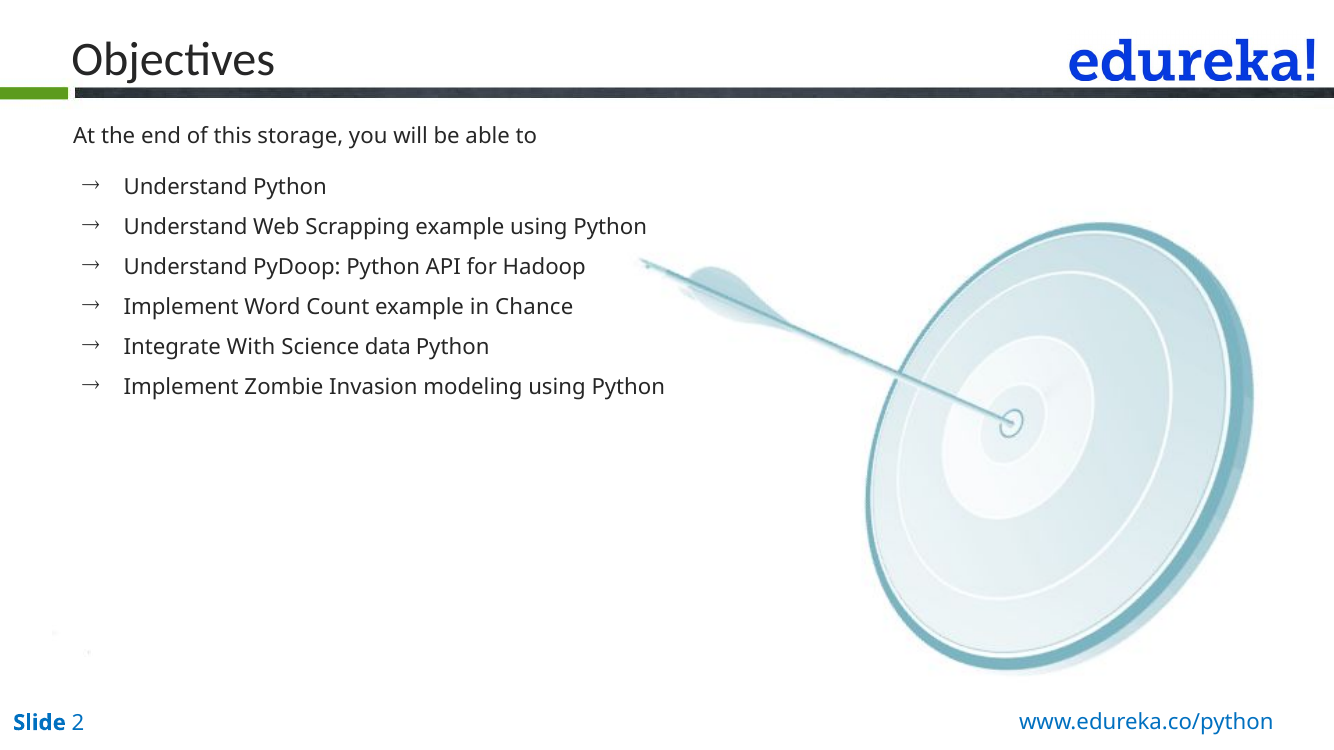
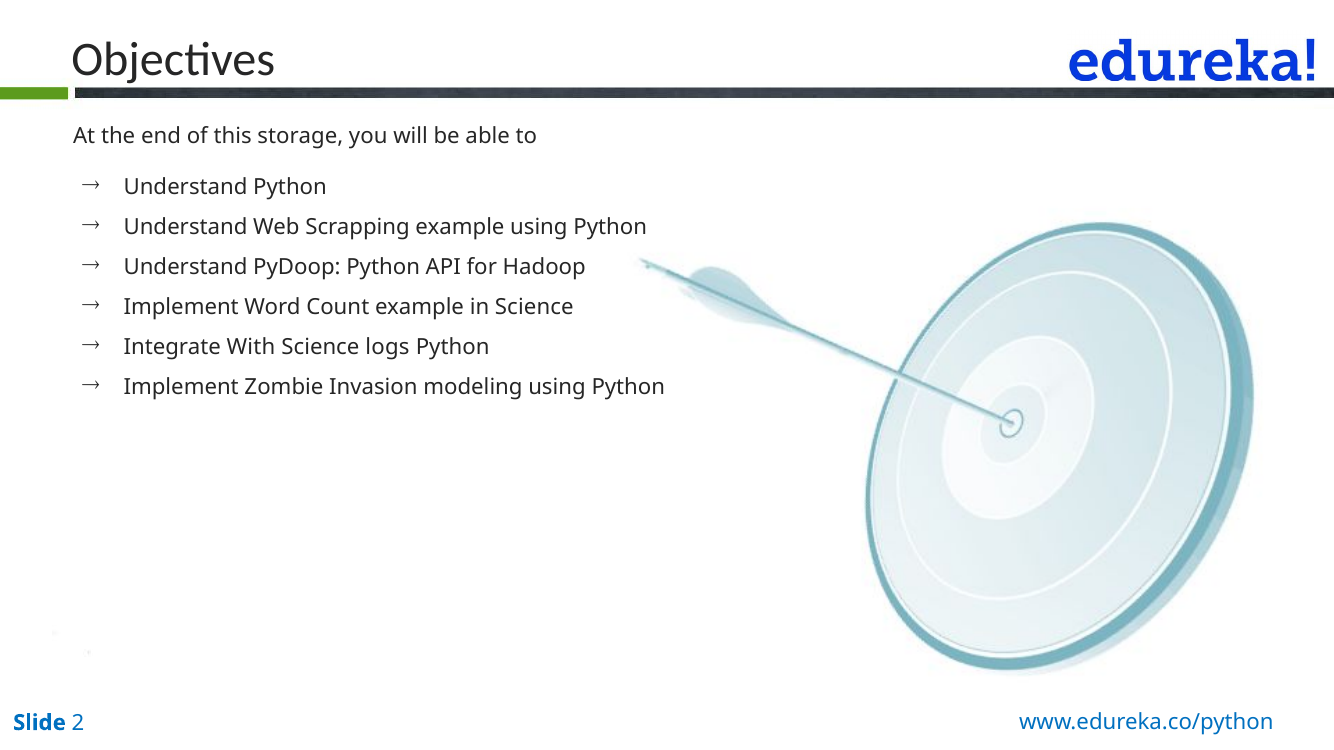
in Chance: Chance -> Science (534, 308)
data: data -> logs (388, 348)
